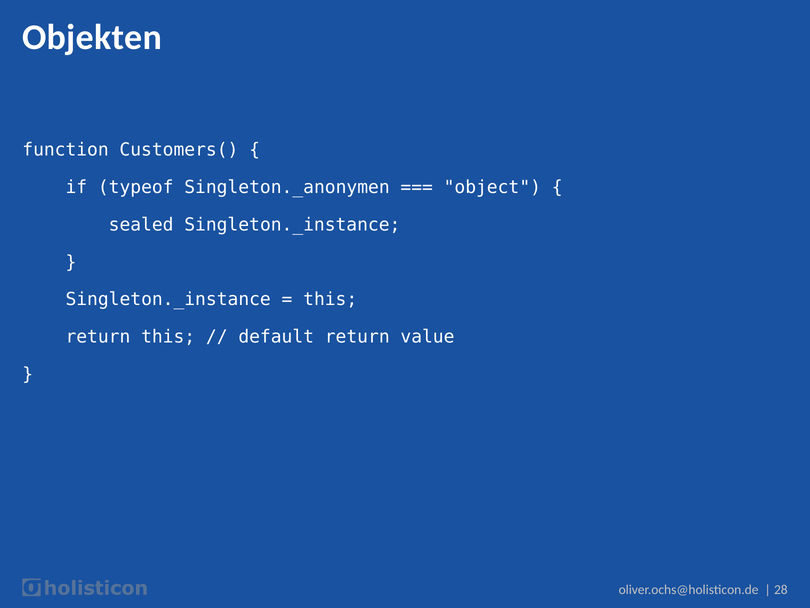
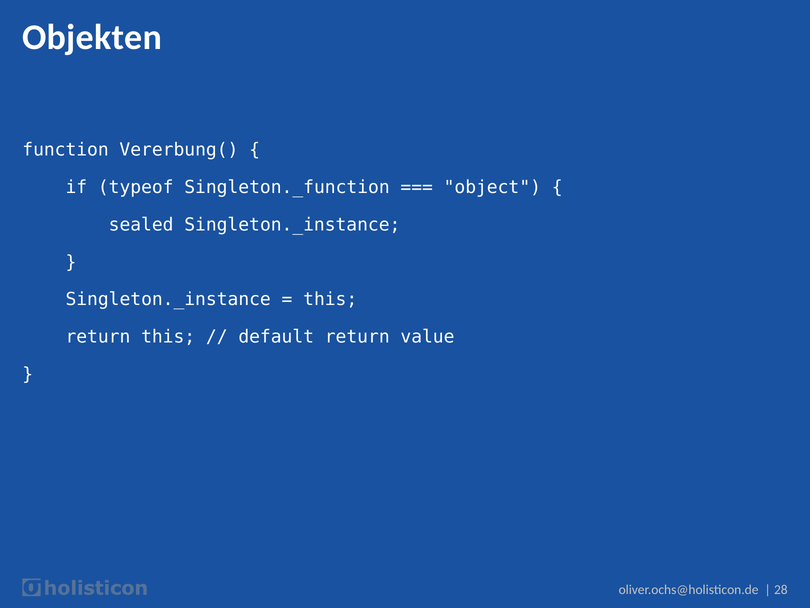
Customers(: Customers( -> Vererbung( (179, 150)
Singleton._anonymen: Singleton._anonymen -> Singleton._function (287, 187)
